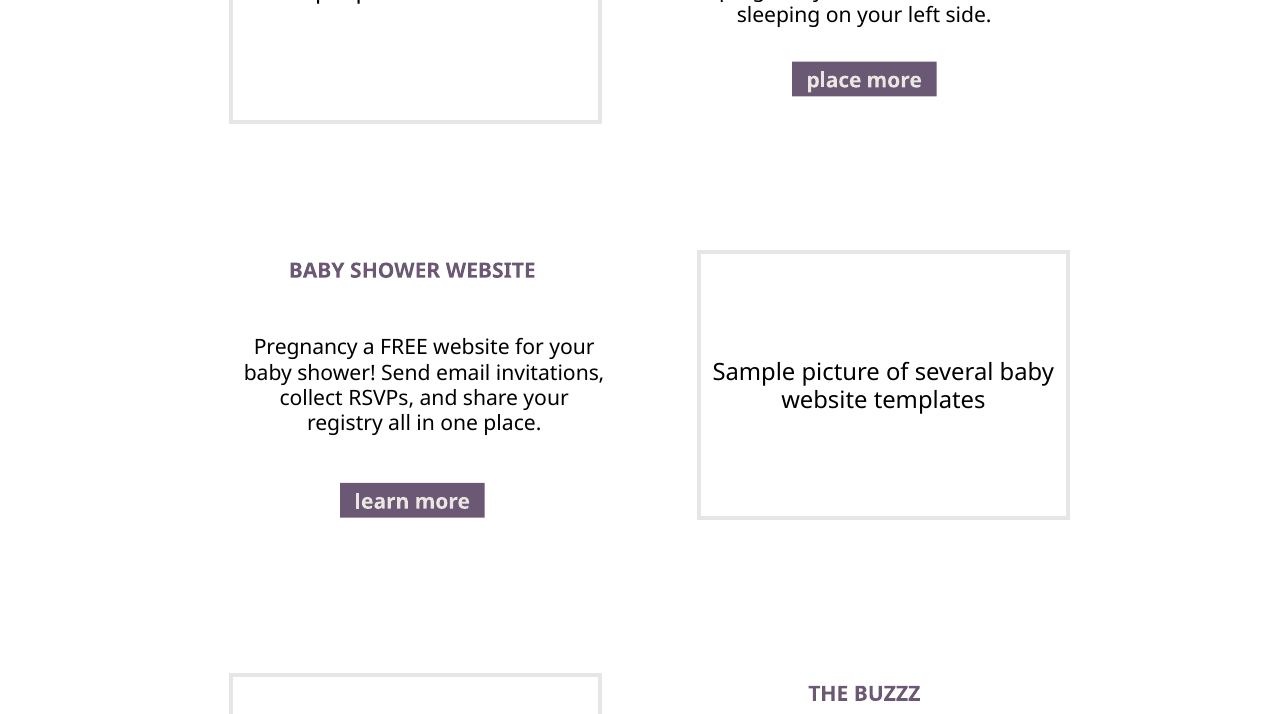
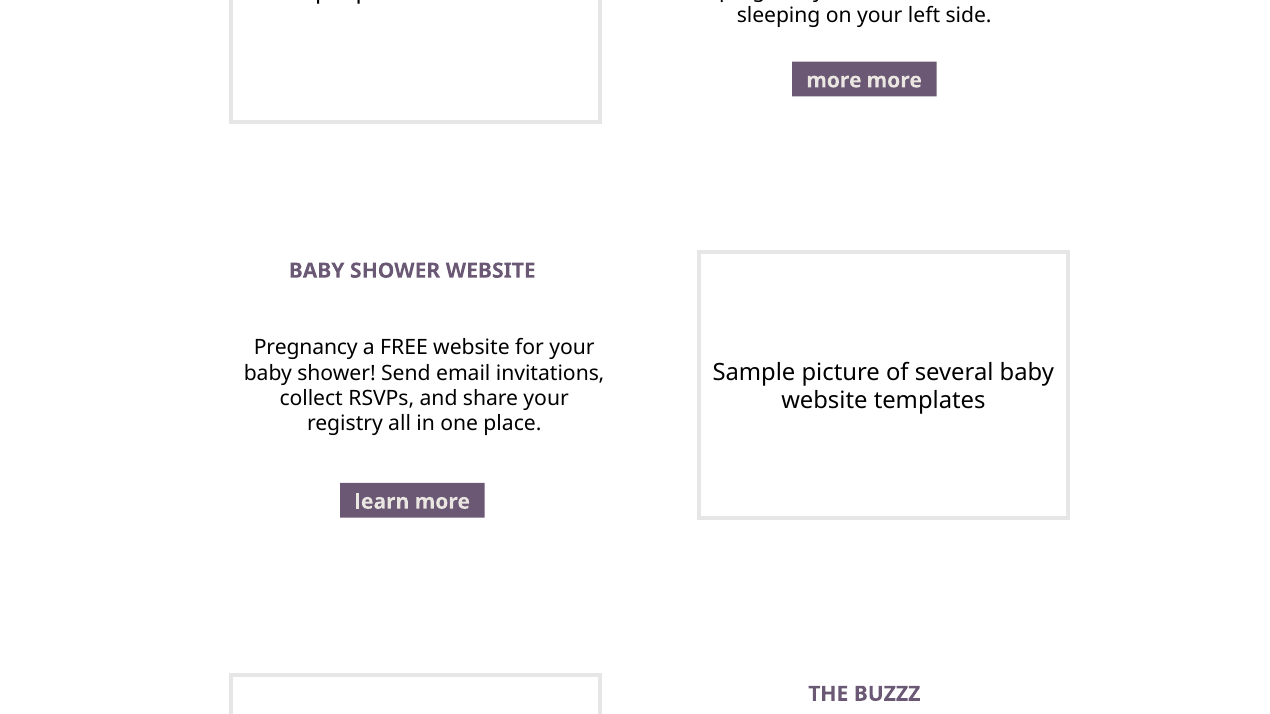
place: place -> more (834, 80)
